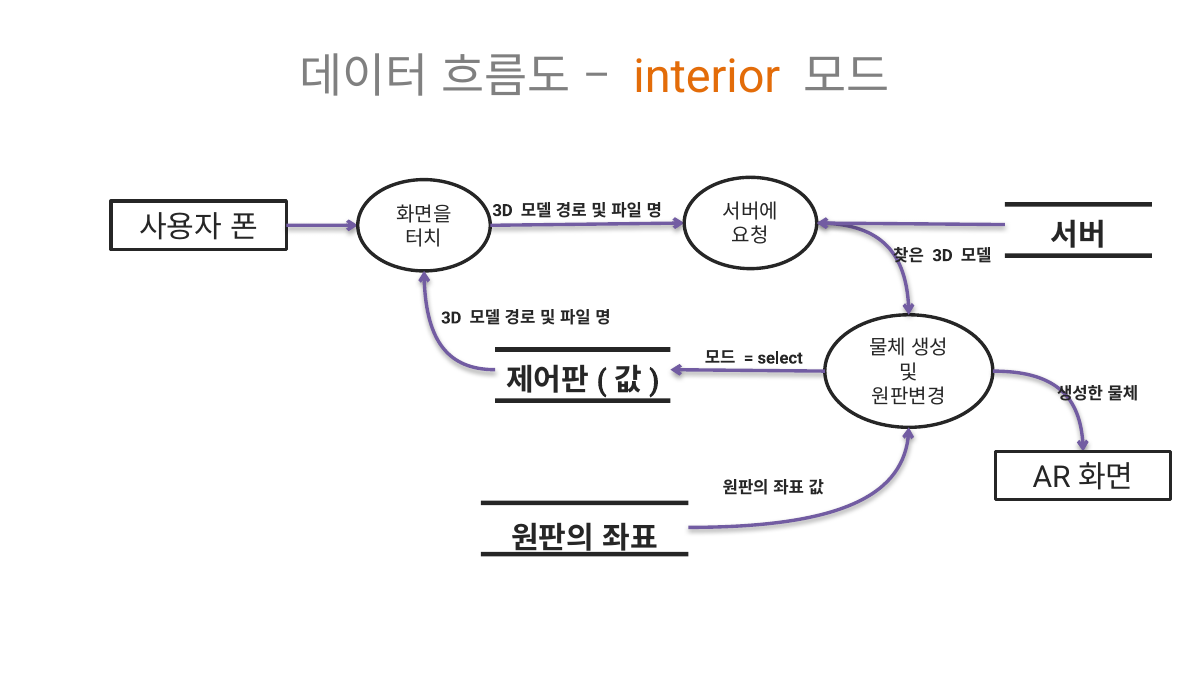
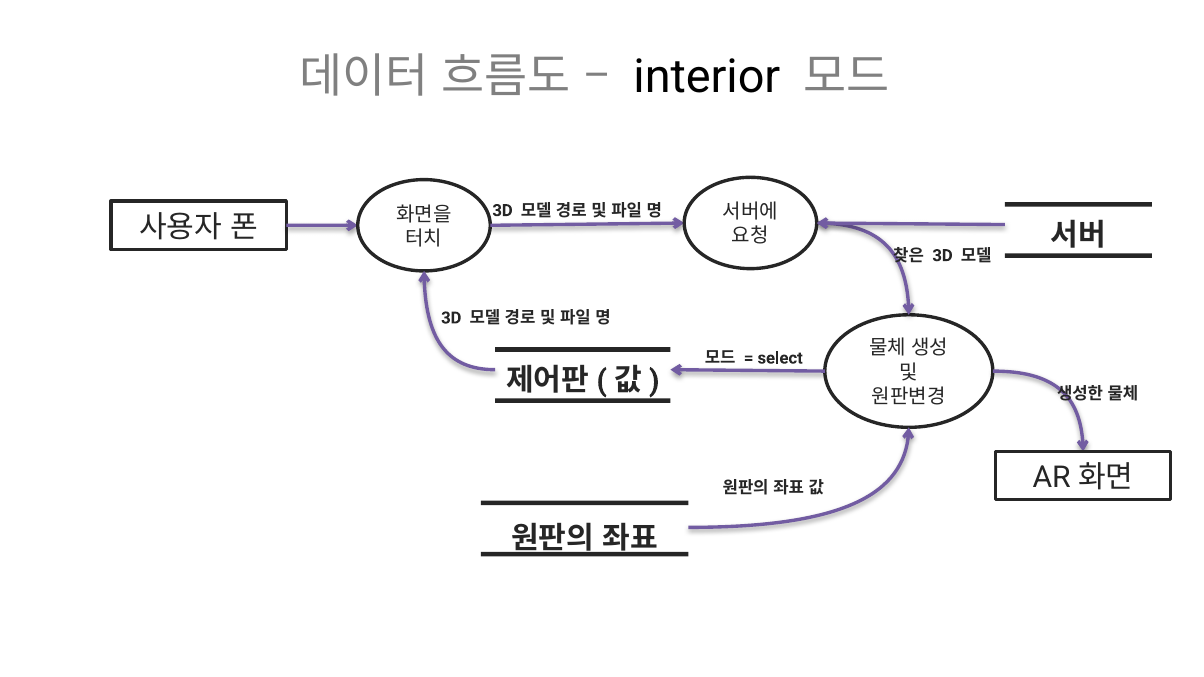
interior colour: orange -> black (707, 77)
